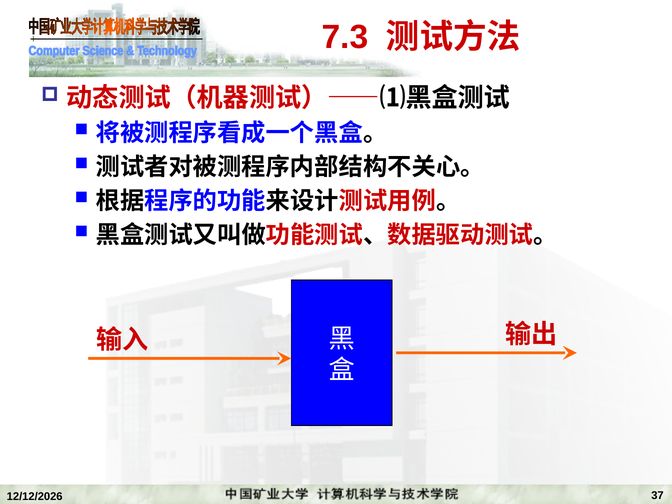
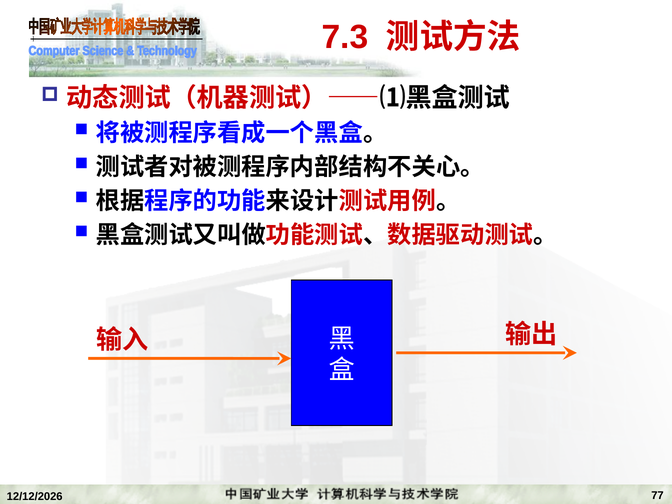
37: 37 -> 77 (657, 496)
